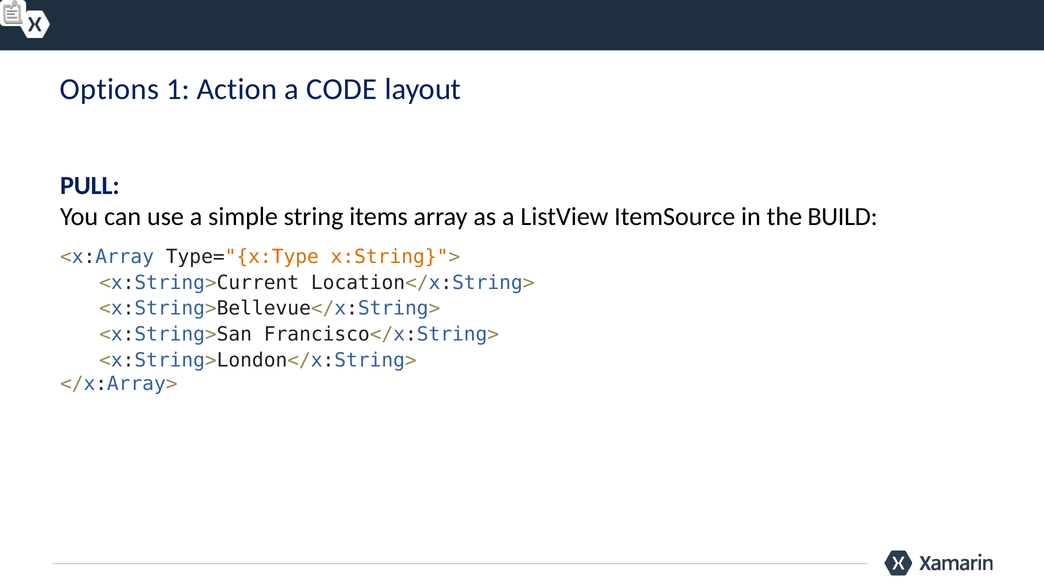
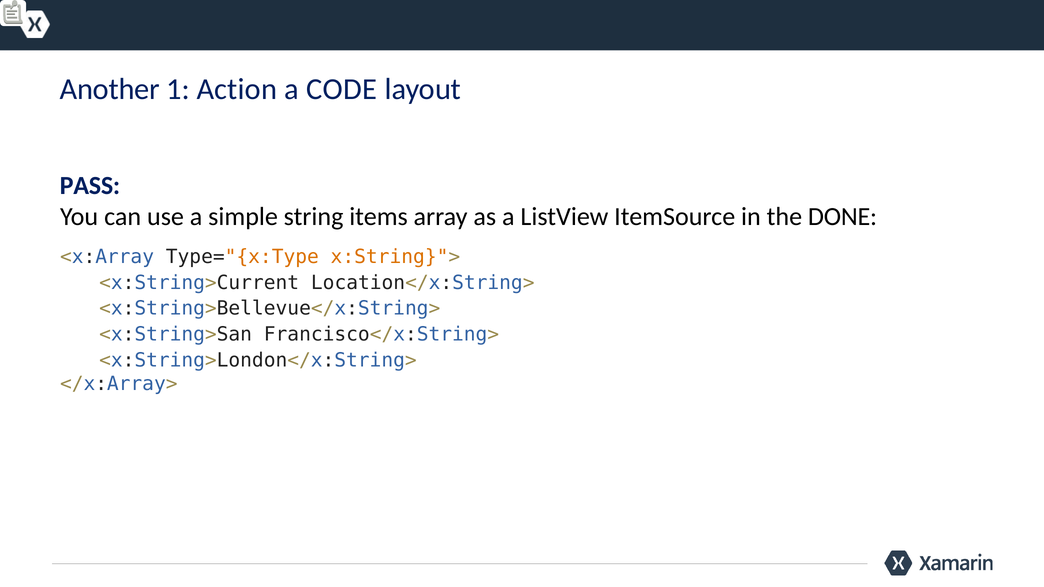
Options: Options -> Another (110, 89)
PULL: PULL -> PASS (90, 185)
BUILD: BUILD -> DONE (842, 217)
